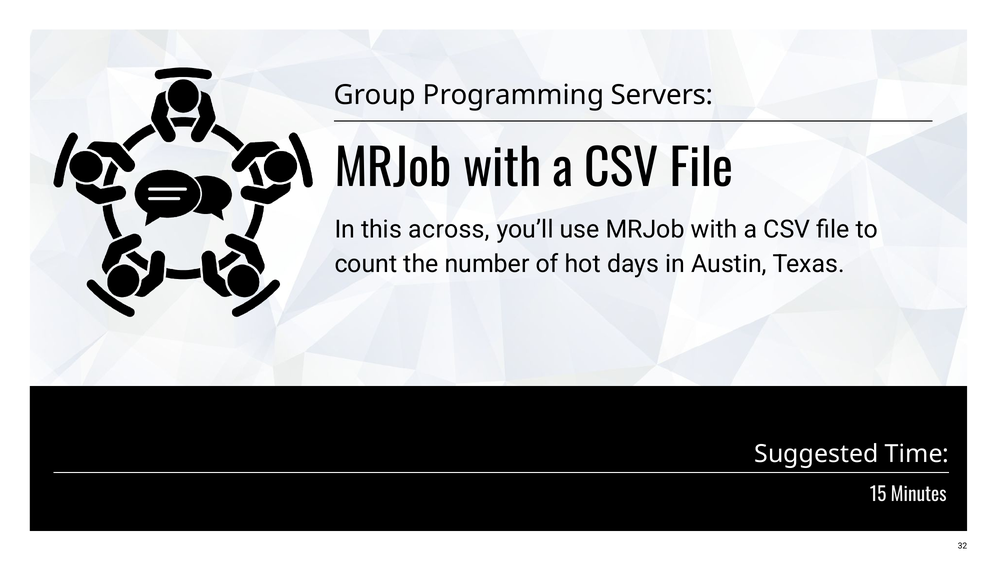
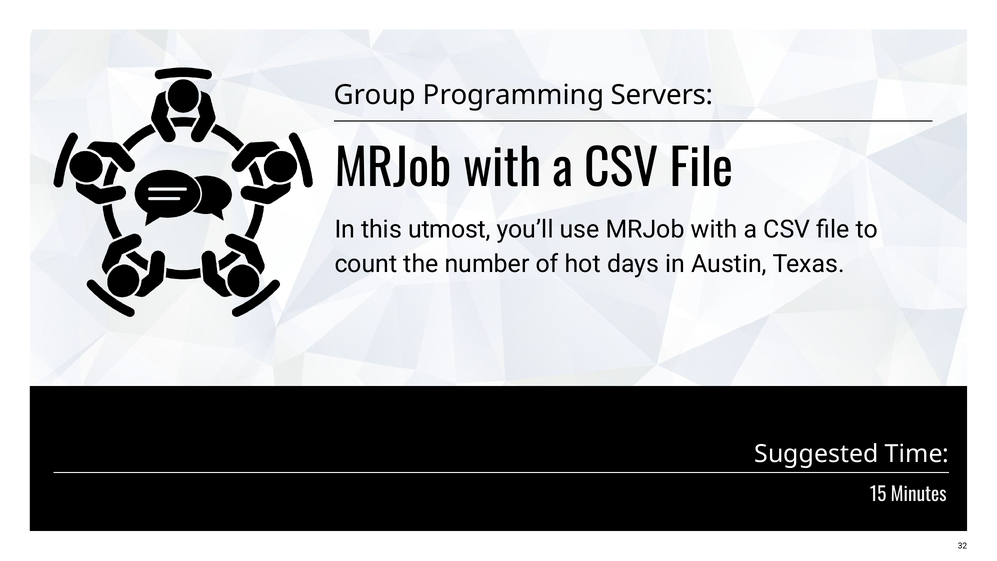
across: across -> utmost (449, 230)
